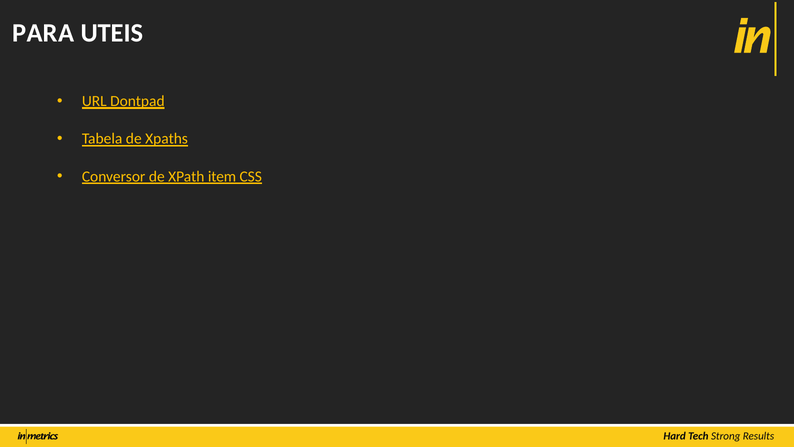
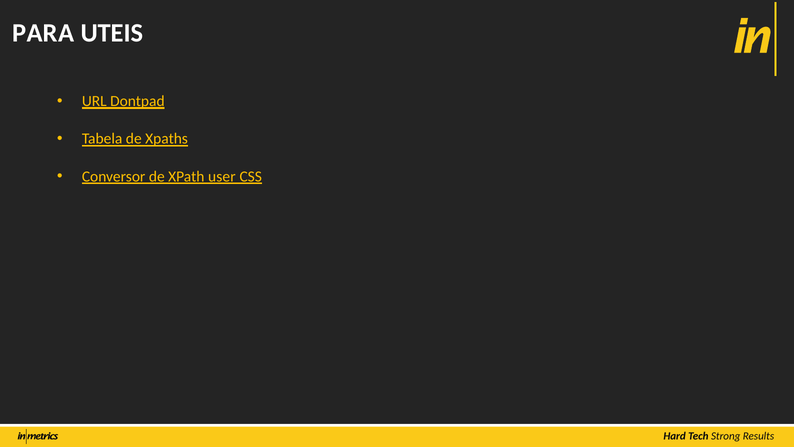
item: item -> user (222, 176)
